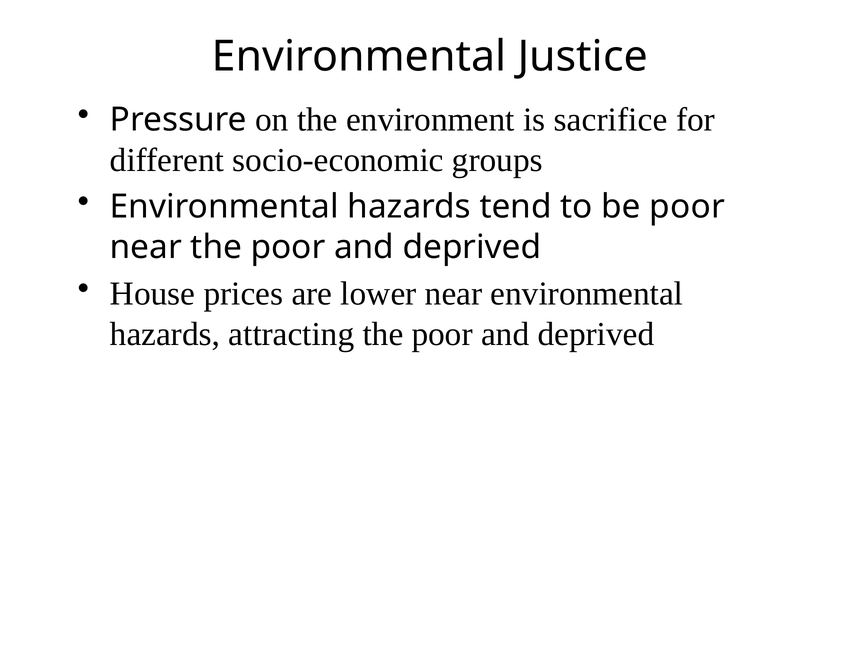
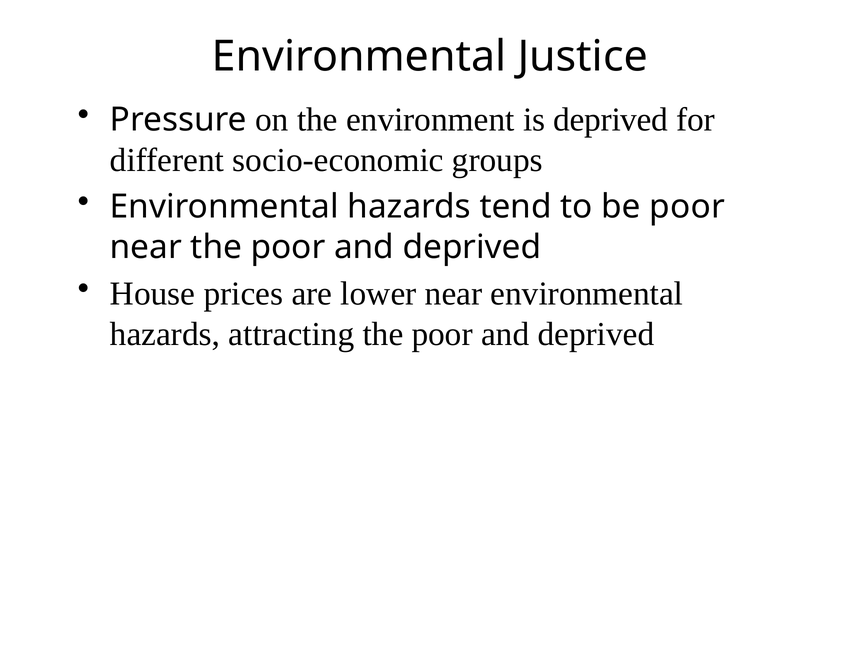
is sacrifice: sacrifice -> deprived (611, 120)
